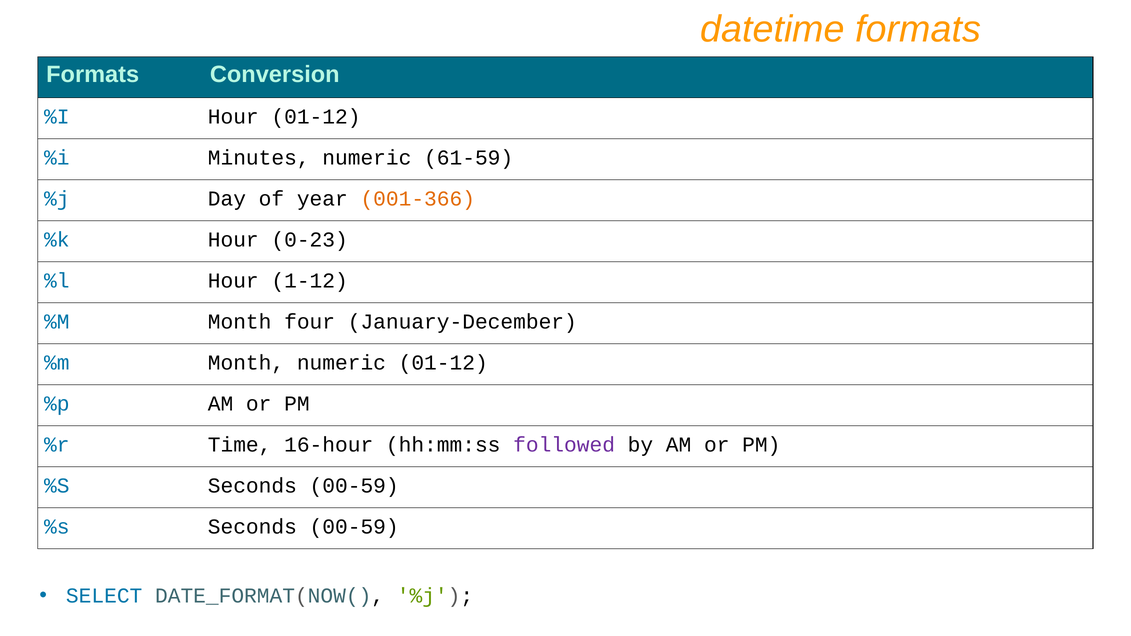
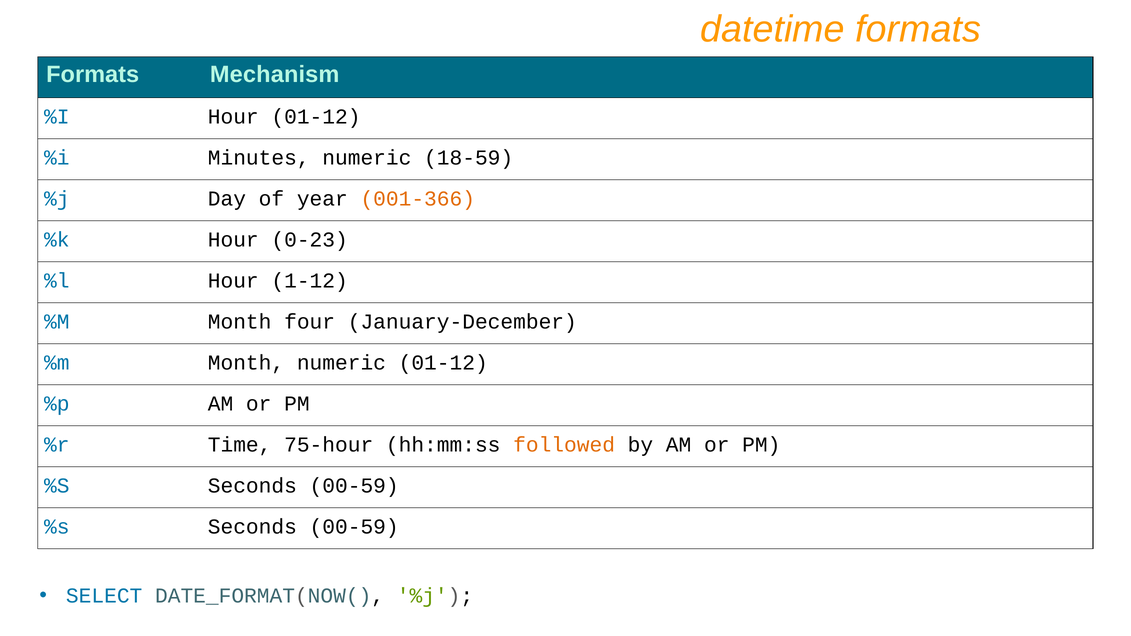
Conversion: Conversion -> Mechanism (275, 75)
61-59: 61-59 -> 18-59 (469, 158)
16-hour: 16-hour -> 75-hour (329, 445)
followed colour: purple -> orange (564, 445)
